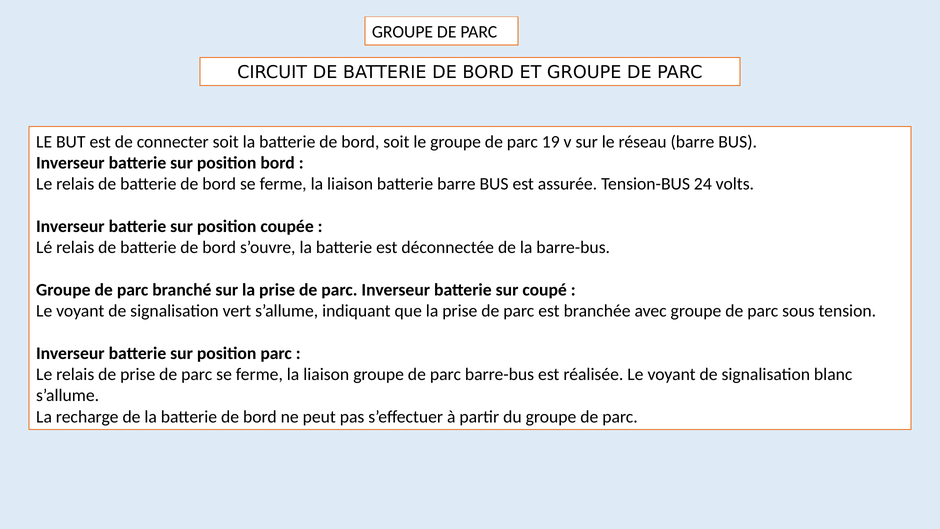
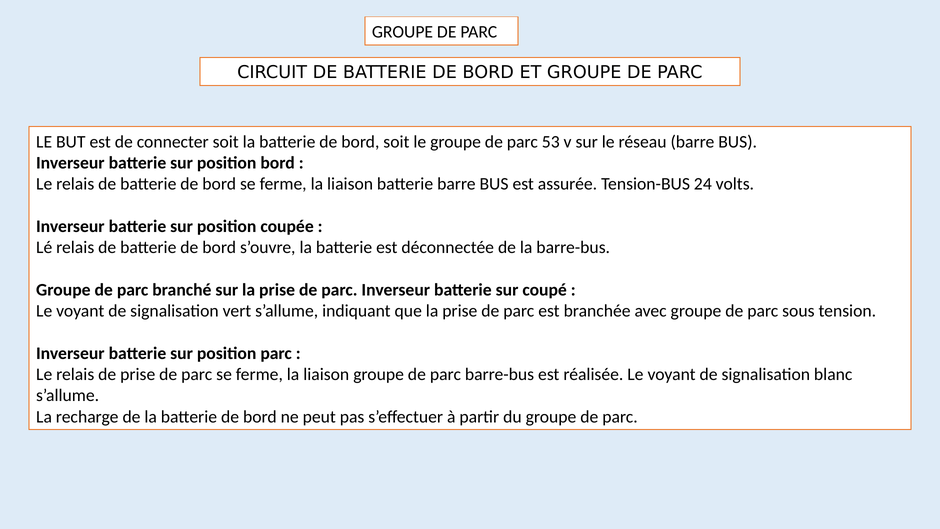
19: 19 -> 53 (551, 142)
